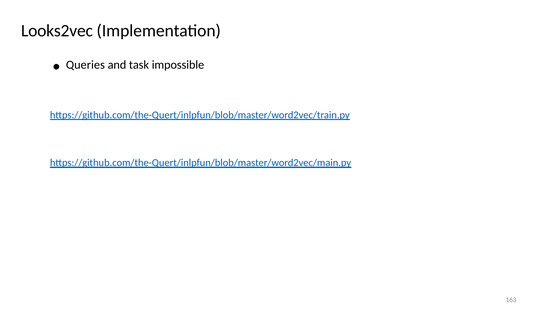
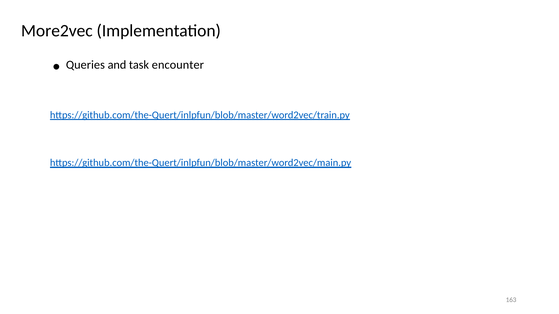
Looks2vec: Looks2vec -> More2vec (57, 31)
impossible: impossible -> encounter (178, 65)
